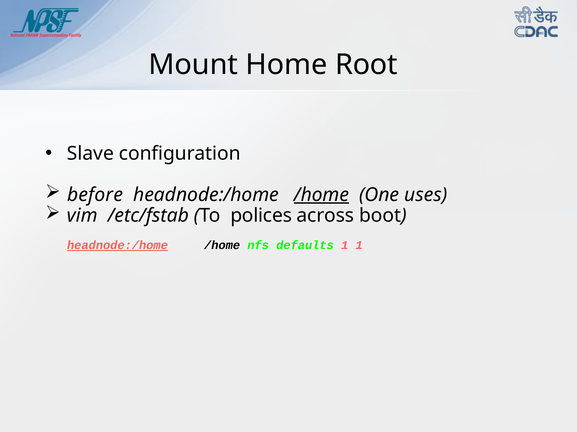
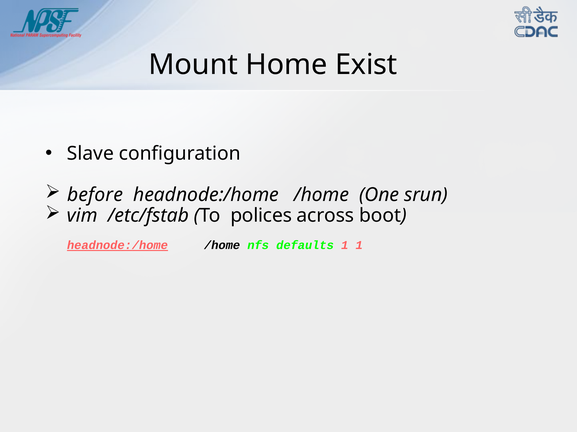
Root: Root -> Exist (366, 65)
/home underline: present -> none (321, 195)
uses: uses -> srun (426, 195)
